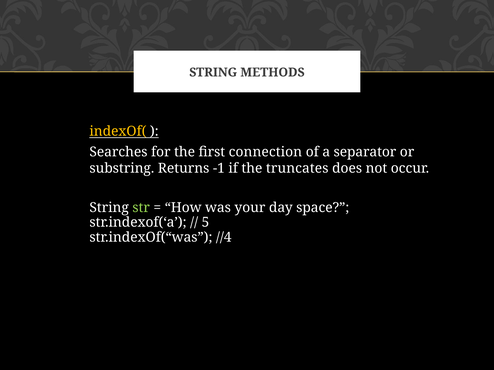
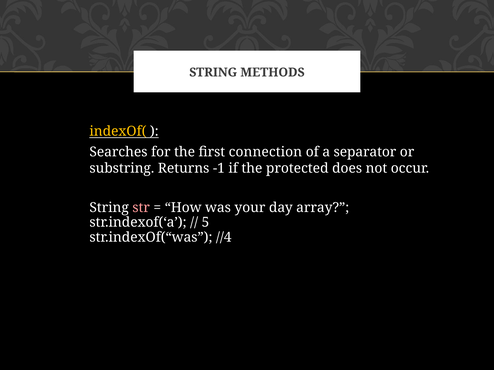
truncates: truncates -> protected (297, 169)
str colour: light green -> pink (141, 208)
space: space -> array (323, 208)
